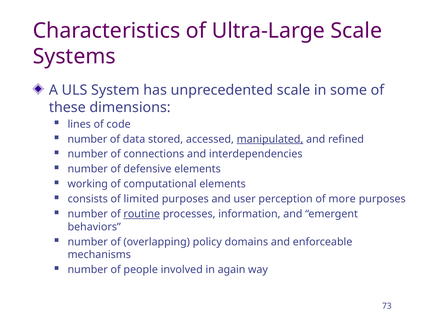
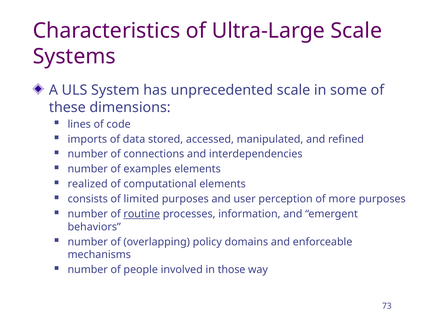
number: number -> imports (87, 139)
manipulated underline: present -> none (270, 139)
defensive: defensive -> examples (147, 169)
working: working -> realized (88, 184)
again: again -> those (232, 270)
